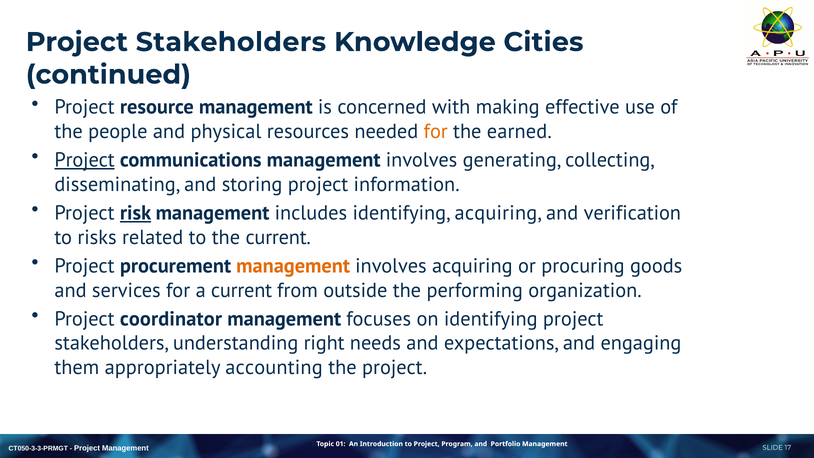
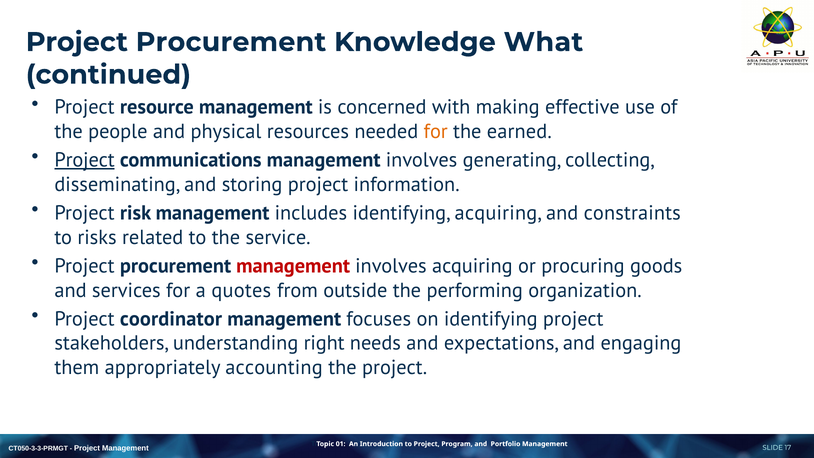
Stakeholders: Stakeholders -> Procurement (231, 42)
Cities: Cities -> What (543, 42)
risk underline: present -> none (136, 213)
verification: verification -> constraints (632, 213)
the current: current -> service (278, 237)
management colour: orange -> red (293, 266)
a current: current -> quotes (241, 290)
